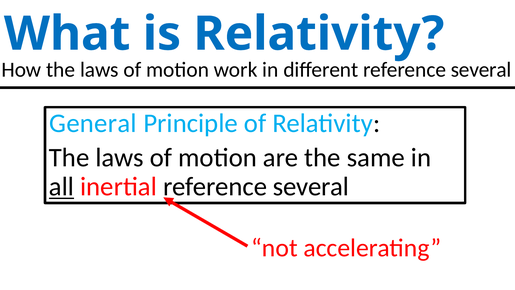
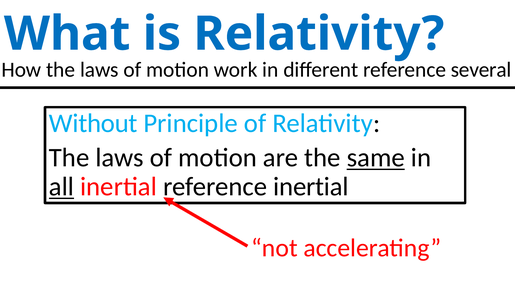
General: General -> Without (93, 123)
same underline: none -> present (376, 158)
several: several -> inertial (311, 187)
